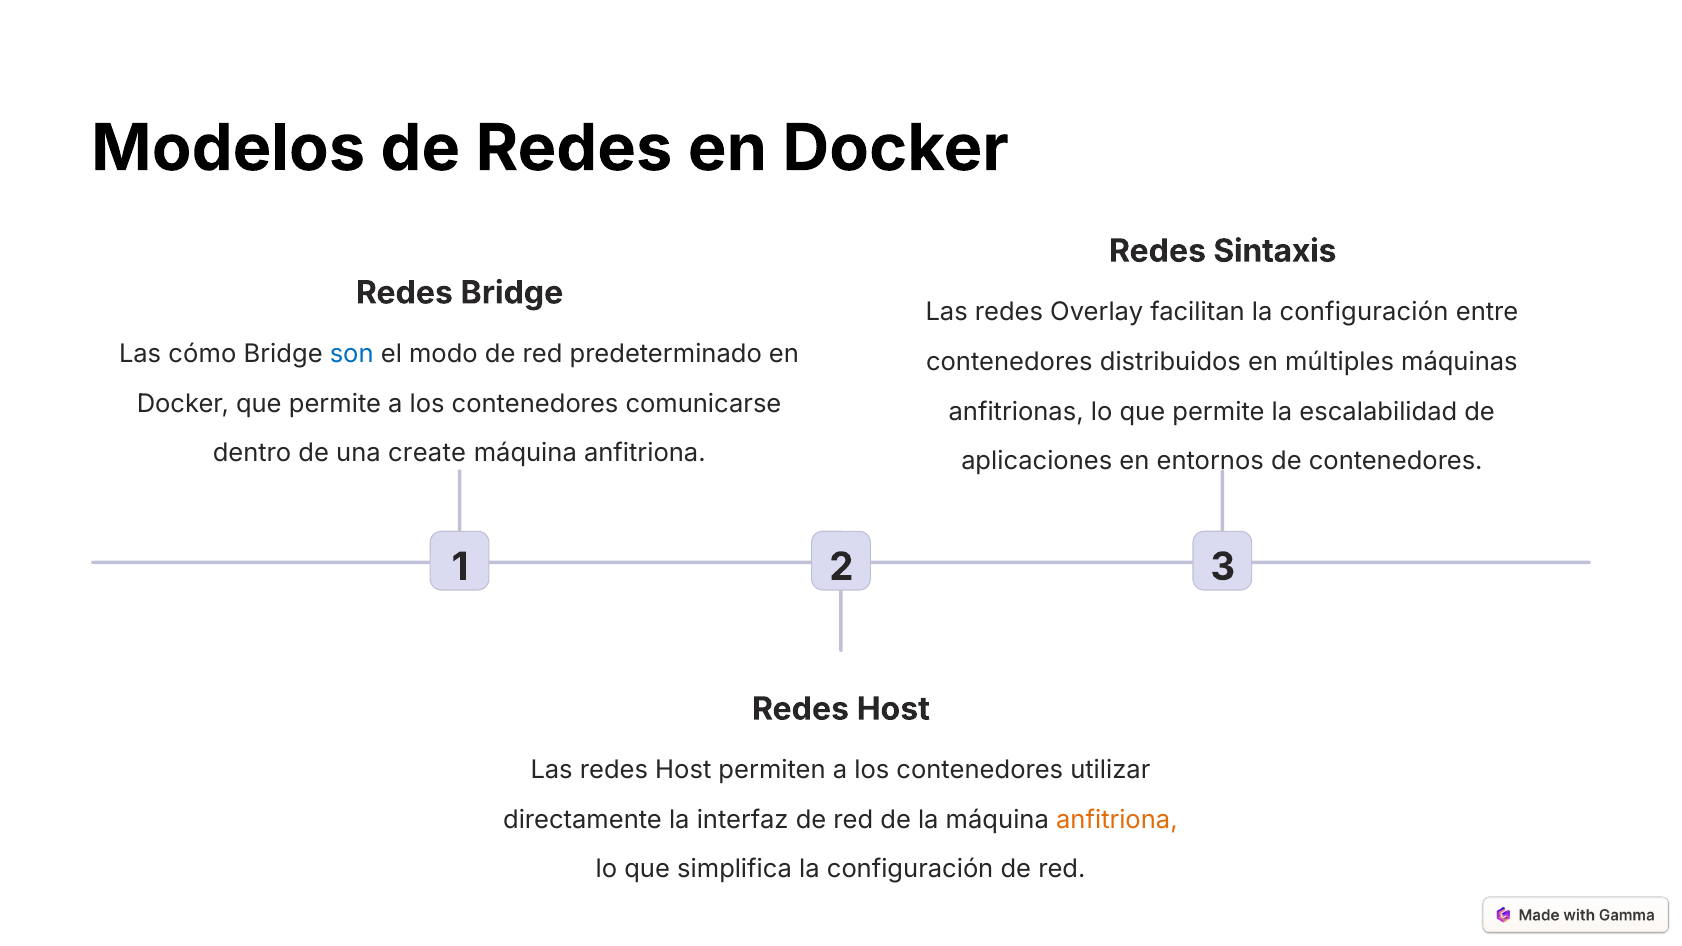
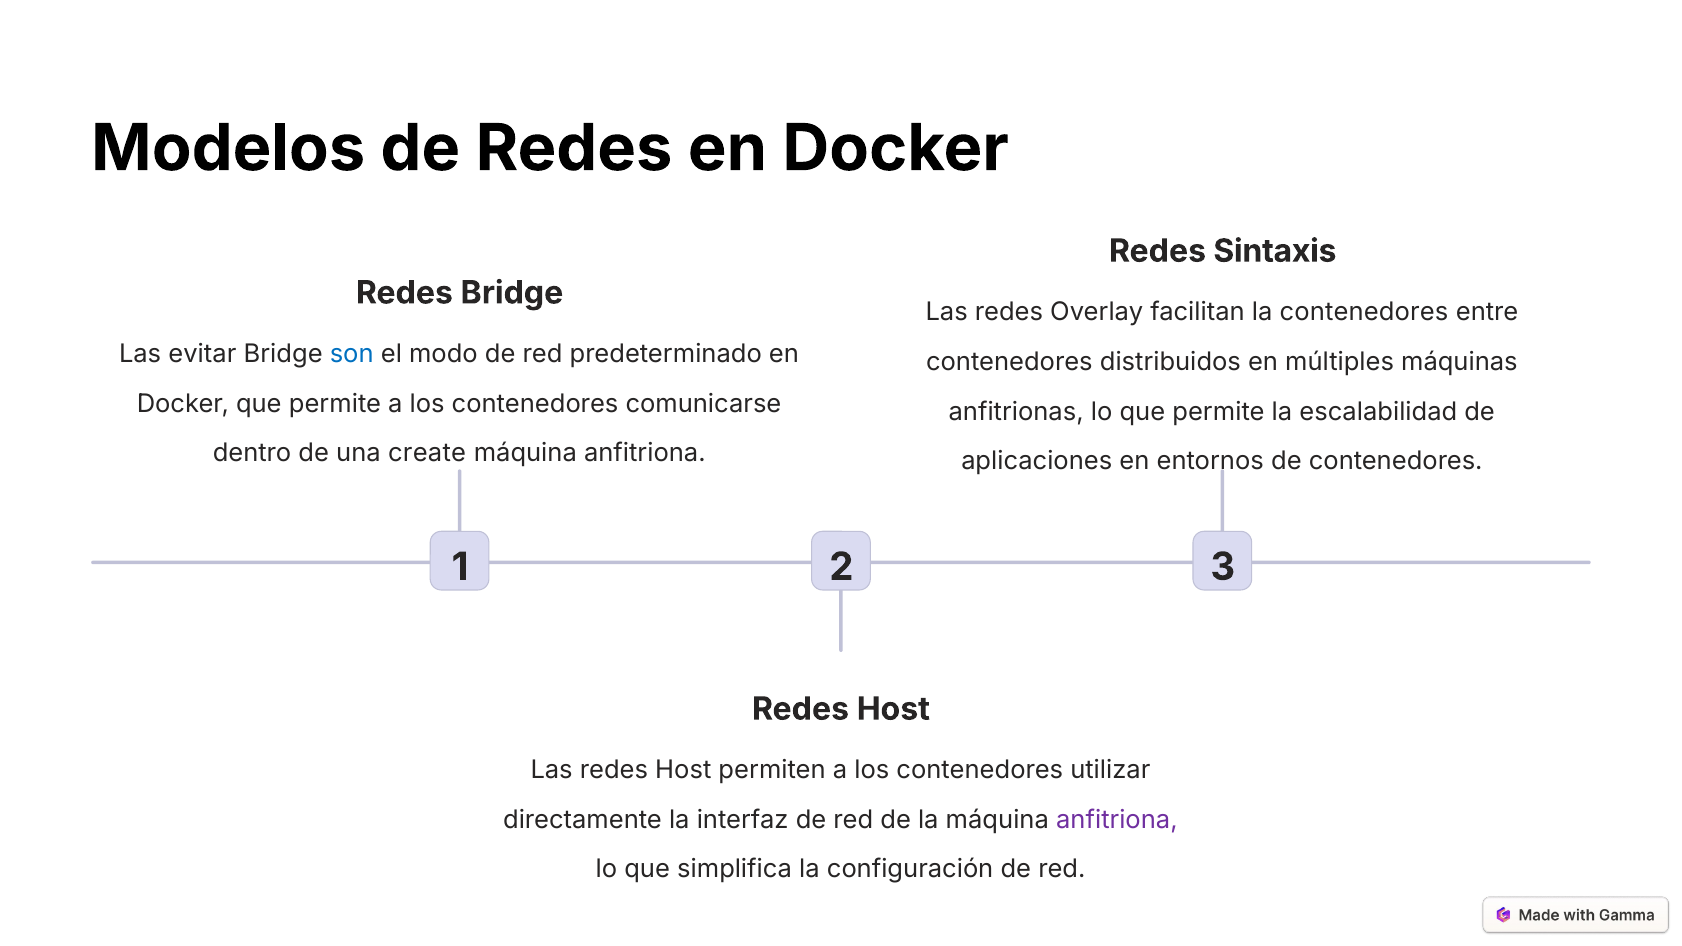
facilitan la configuración: configuración -> contenedores (1364, 313)
cómo: cómo -> evitar (202, 354)
anfitriona colour: orange -> purple (1117, 820)
